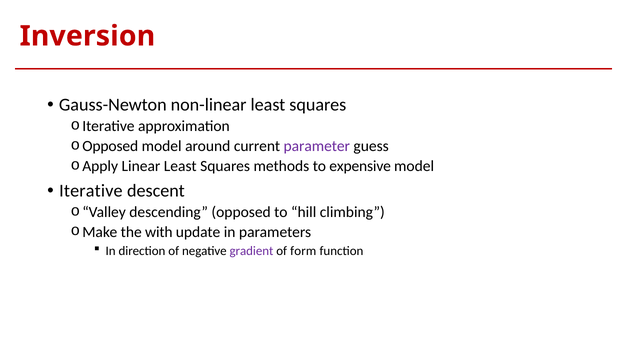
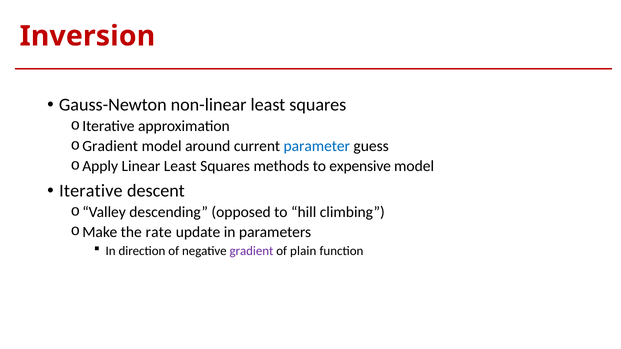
Opposed: Opposed -> Gradient (110, 146)
parameter colour: purple -> blue (317, 146)
with: with -> rate (159, 232)
form: form -> plain (303, 251)
